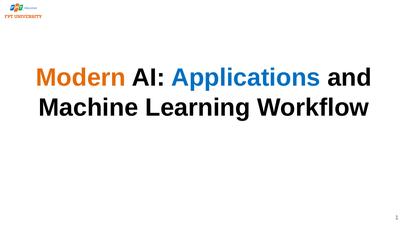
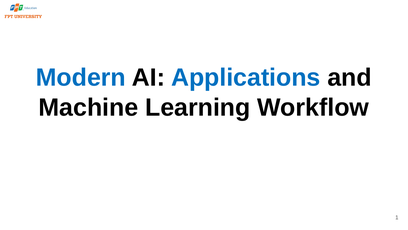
Modern colour: orange -> blue (81, 78)
